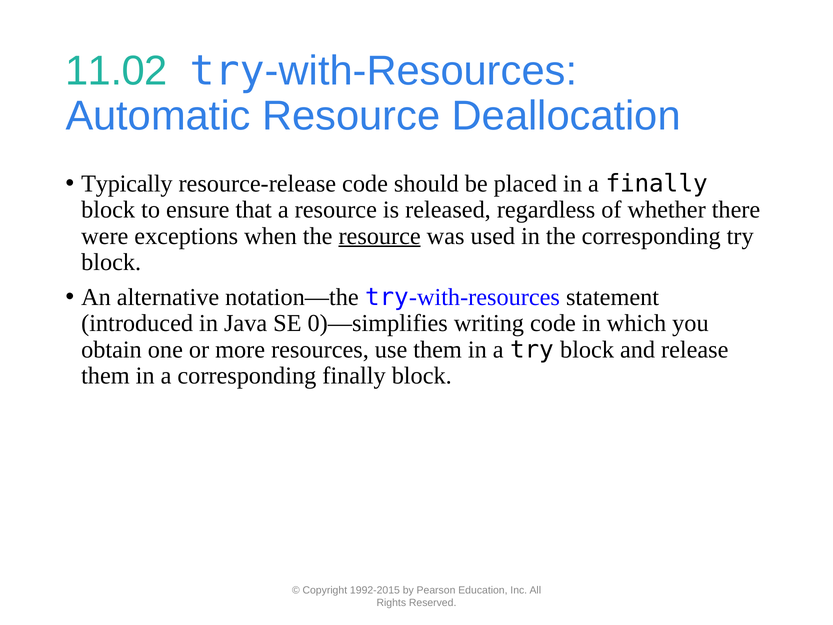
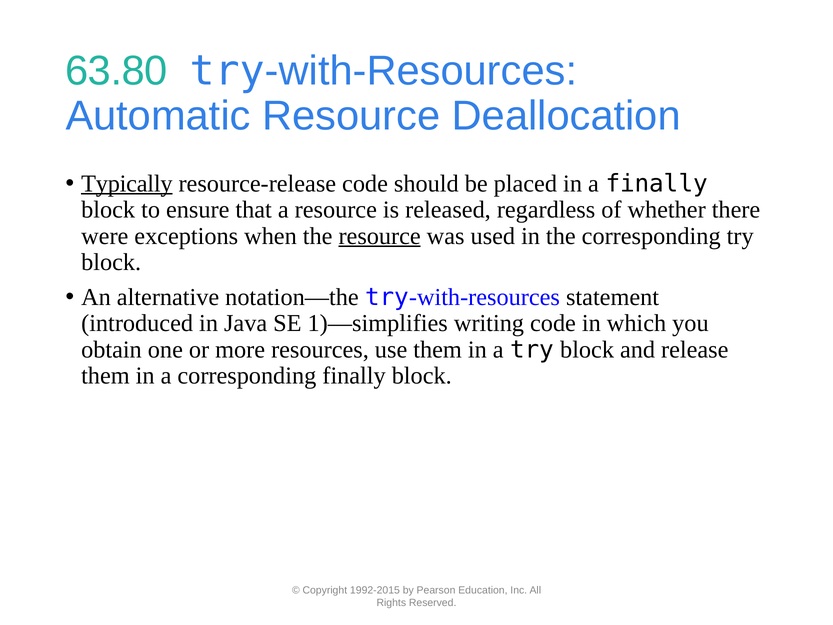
11.02: 11.02 -> 63.80 (116, 71)
Typically underline: none -> present (127, 183)
0)—simplifies: 0)—simplifies -> 1)—simplifies (378, 323)
